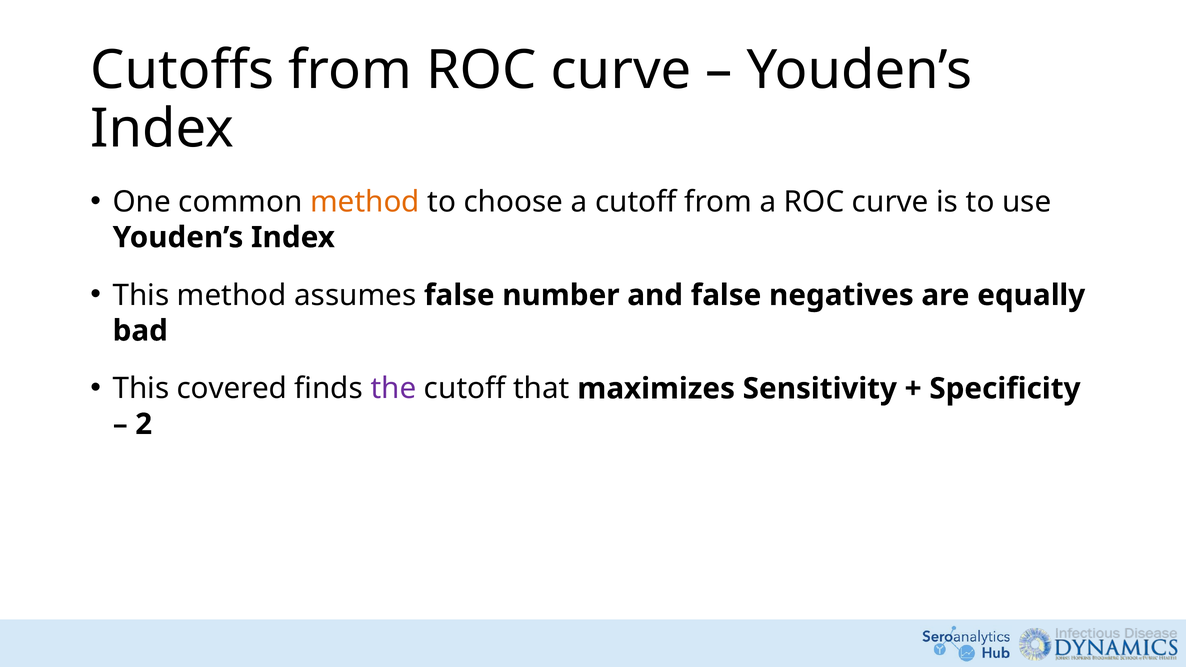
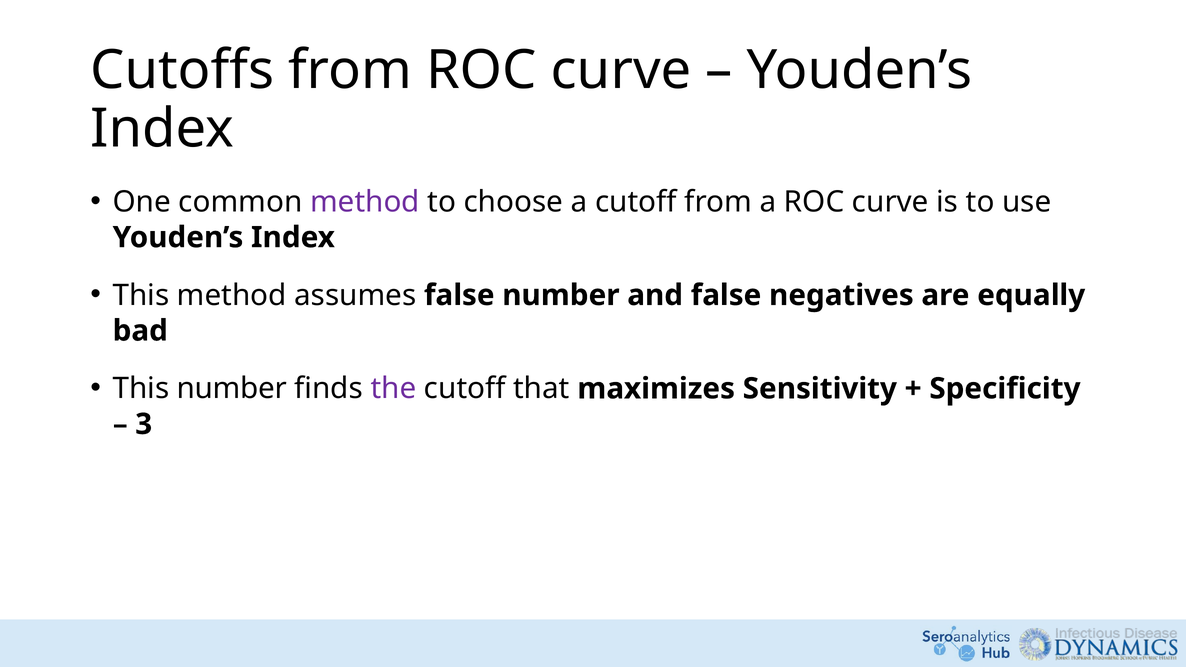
method colour: orange -> purple (365, 202)
This covered: covered -> number (232, 389)
2: 2 -> 3 (144, 424)
